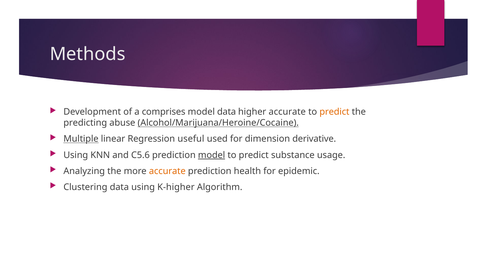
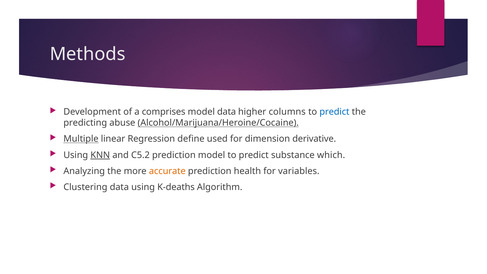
higher accurate: accurate -> columns (287, 112)
predict colour: orange -> blue (334, 112)
useful: useful -> define (191, 139)
KNN underline: none -> present (100, 155)
C5.6: C5.6 -> C5.2 (140, 155)
model underline: present -> none (212, 155)
usage: usage -> which (331, 155)
epidemic: epidemic -> variables (299, 171)
K-higher: K-higher -> K-deaths (176, 187)
